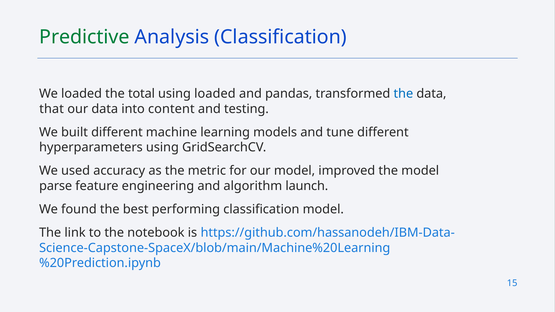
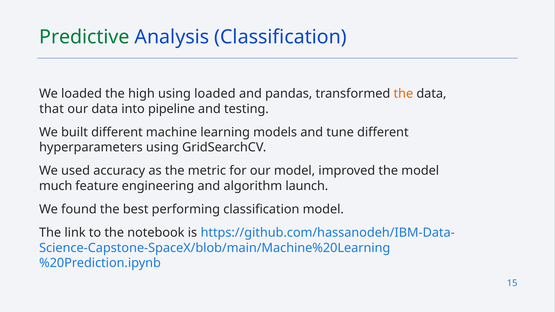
total: total -> high (141, 94)
the colour: blue -> orange (403, 94)
content: content -> pipeline (171, 109)
parse: parse -> much (56, 186)
